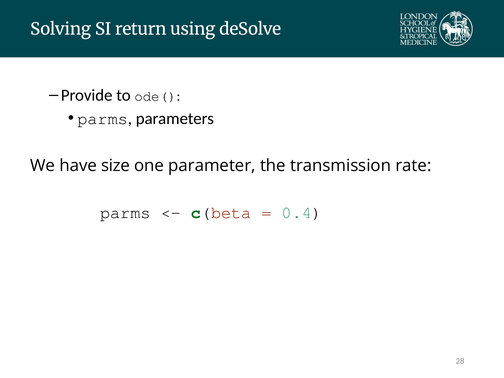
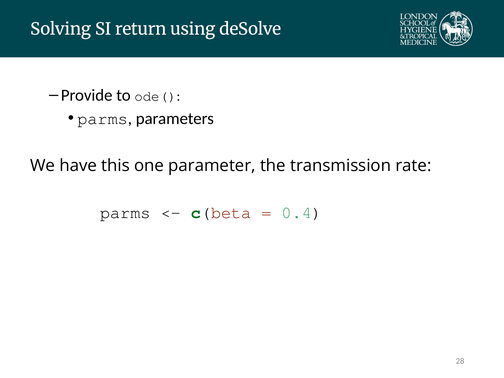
size: size -> this (115, 166)
